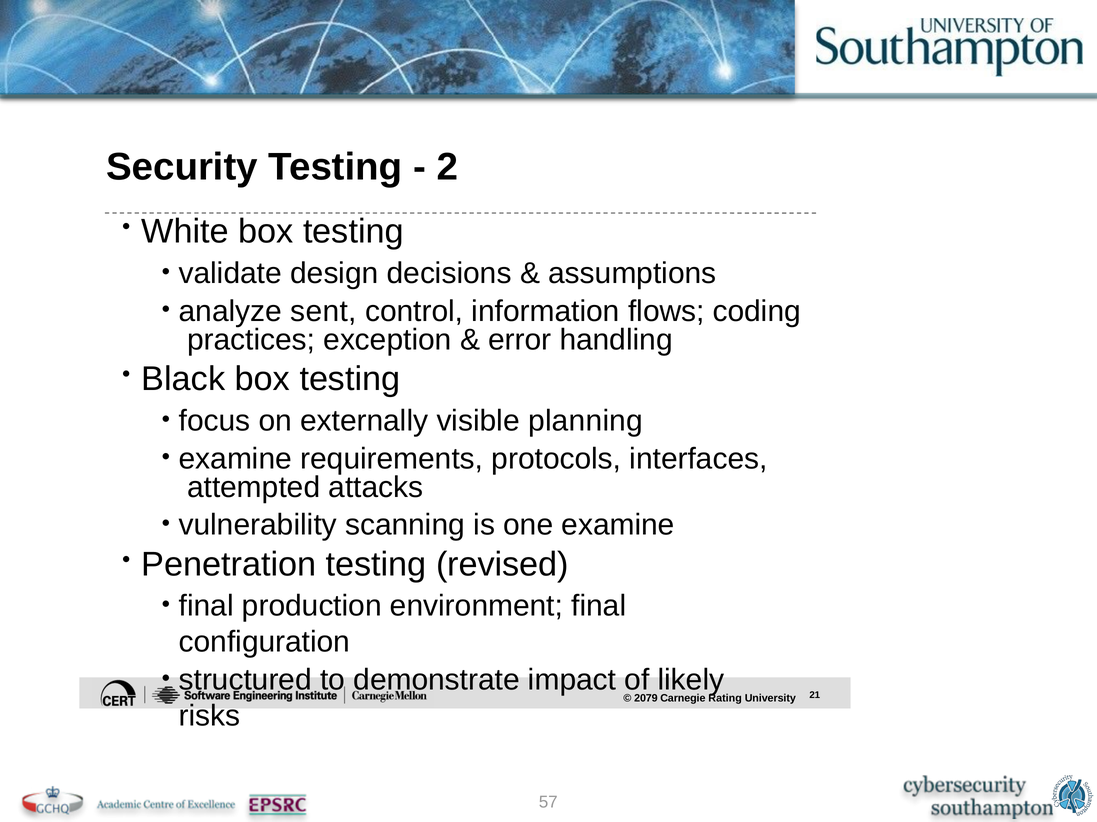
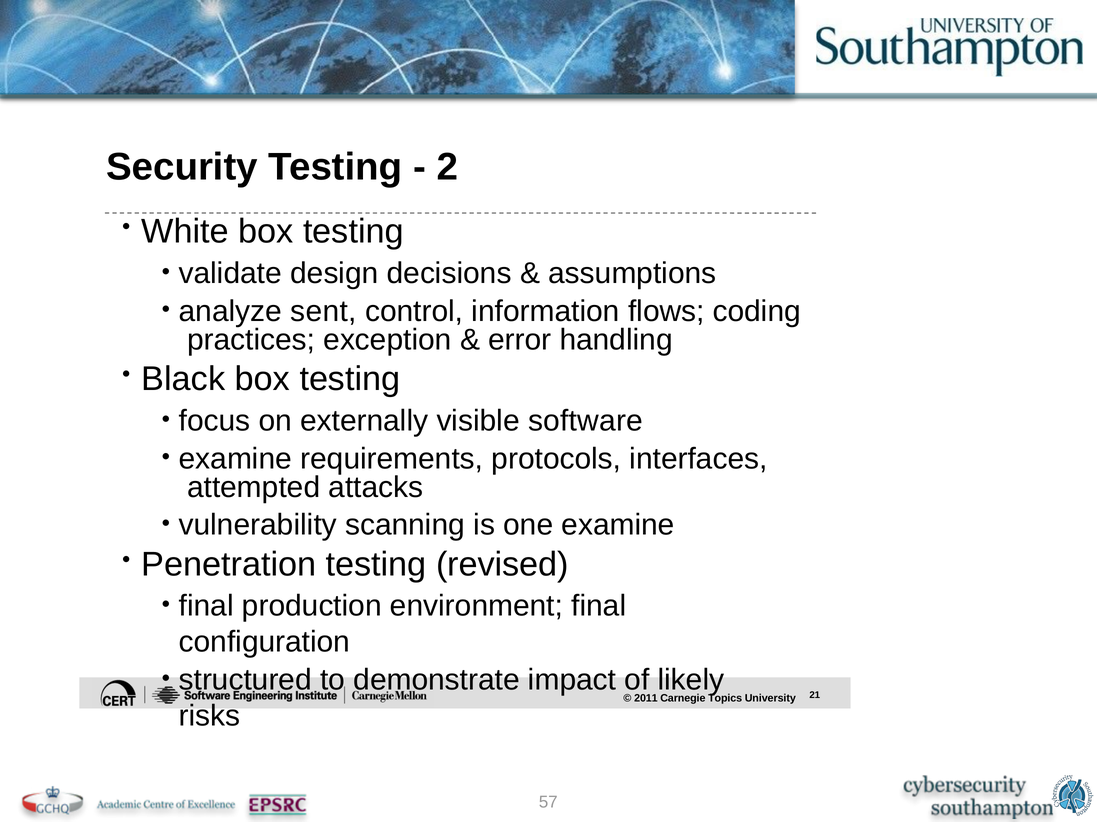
planning: planning -> software (586, 421)
2079: 2079 -> 2011 (646, 699)
Rating: Rating -> Topics (725, 699)
